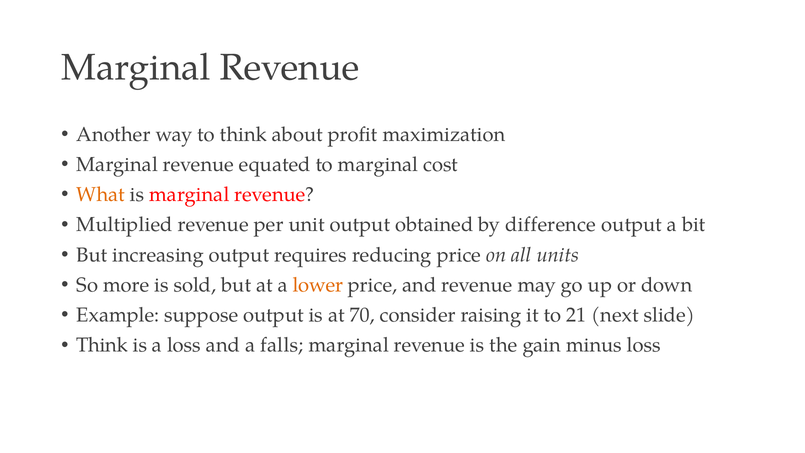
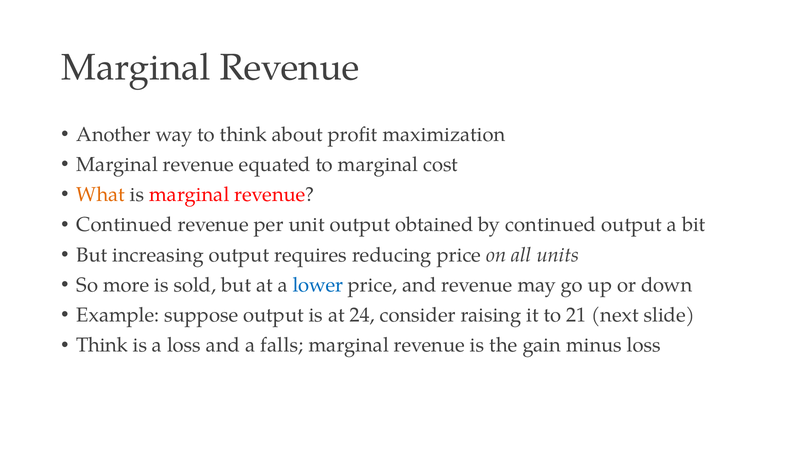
Multiplied: Multiplied -> Continued (125, 225)
by difference: difference -> continued (551, 225)
lower colour: orange -> blue (318, 285)
70: 70 -> 24 (362, 315)
